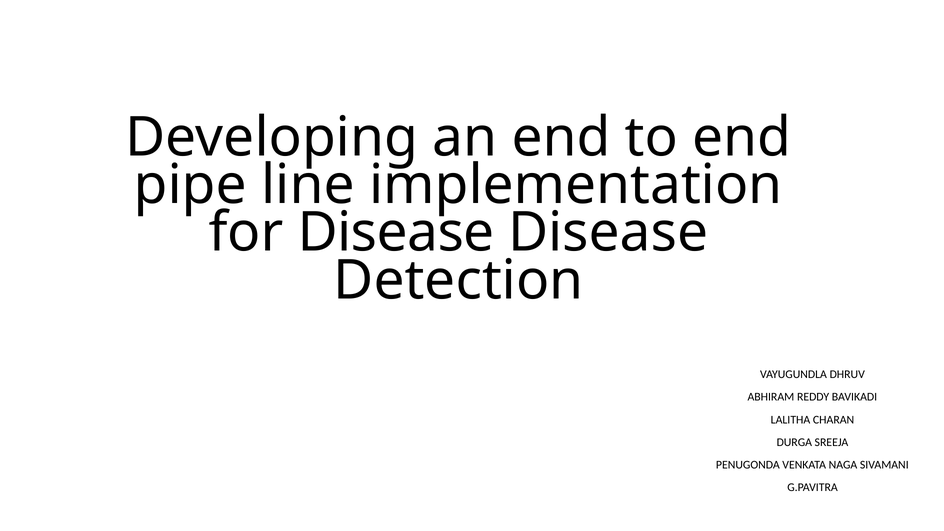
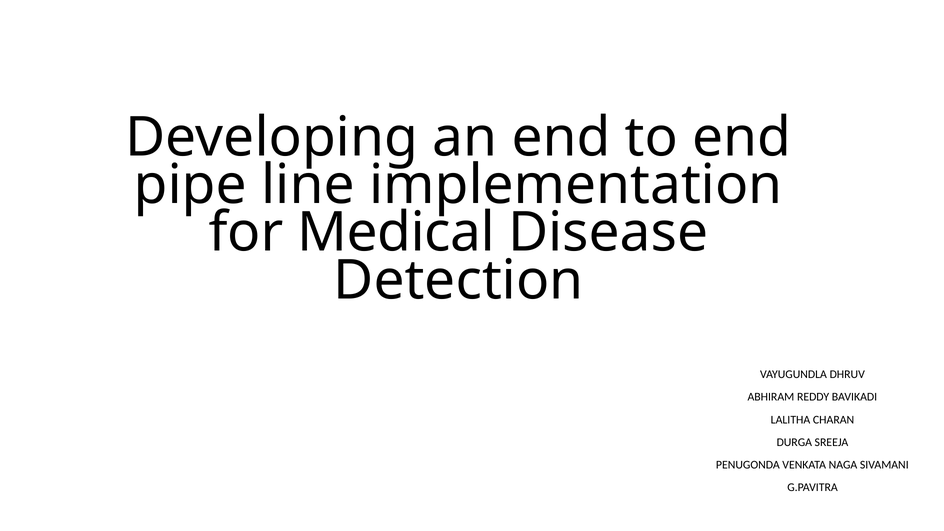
for Disease: Disease -> Medical (396, 233)
